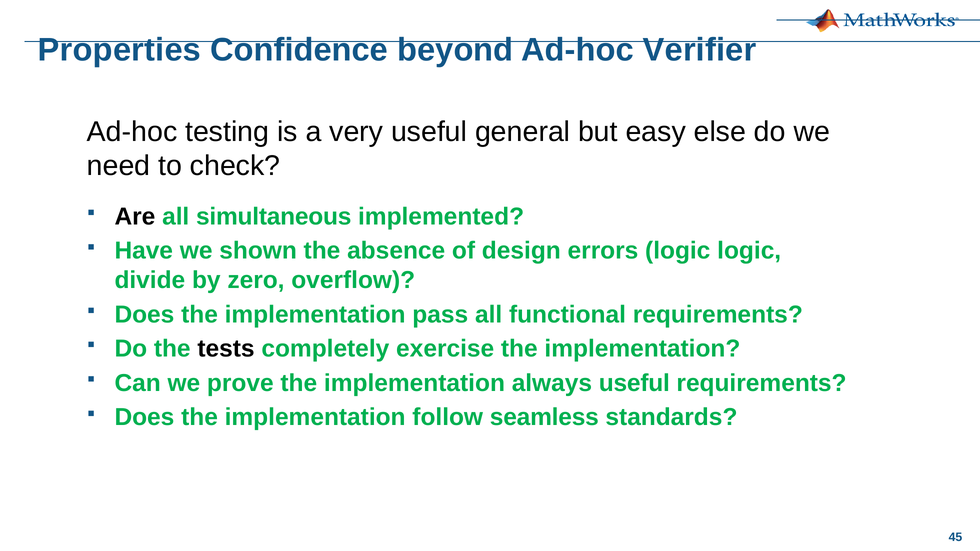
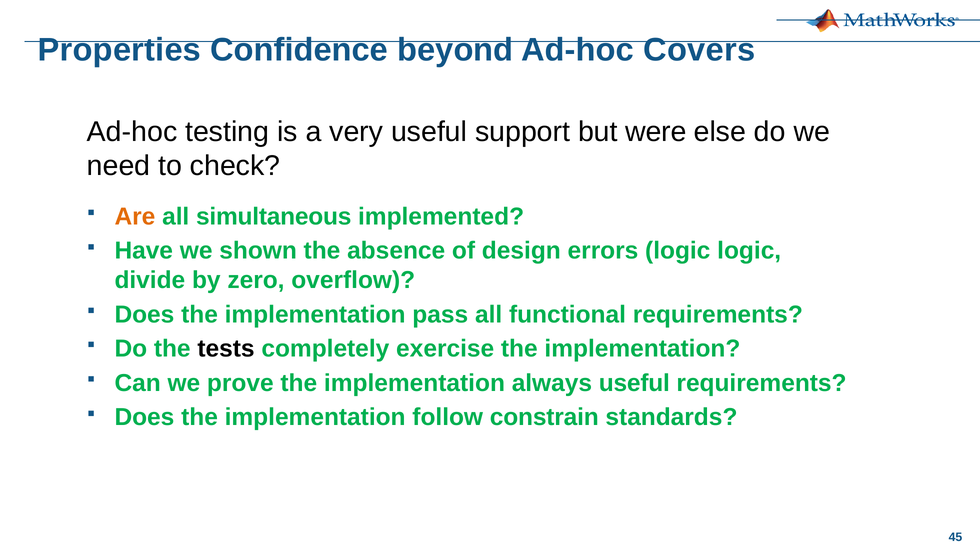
Verifier: Verifier -> Covers (699, 50)
general: general -> support (523, 132)
easy: easy -> were (656, 132)
Are colour: black -> orange (135, 217)
seamless: seamless -> constrain (544, 418)
